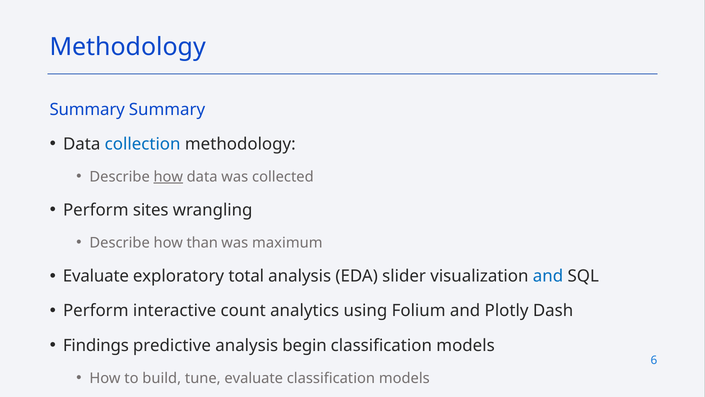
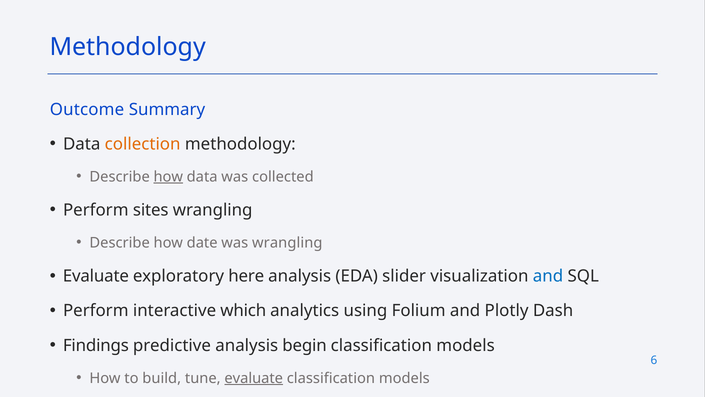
Summary: Summary -> Outcome (87, 109)
collection colour: blue -> orange (143, 144)
than: than -> date (202, 243)
was maximum: maximum -> wrangling (287, 243)
total: total -> here (246, 276)
count: count -> which (243, 311)
evaluate underline: none -> present (254, 378)
